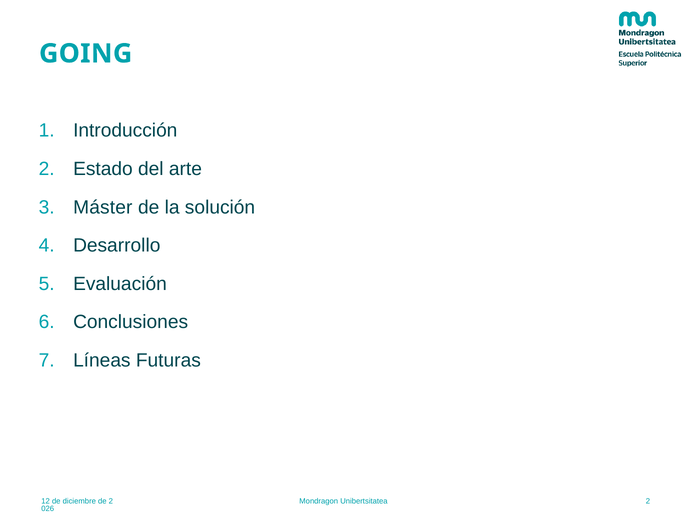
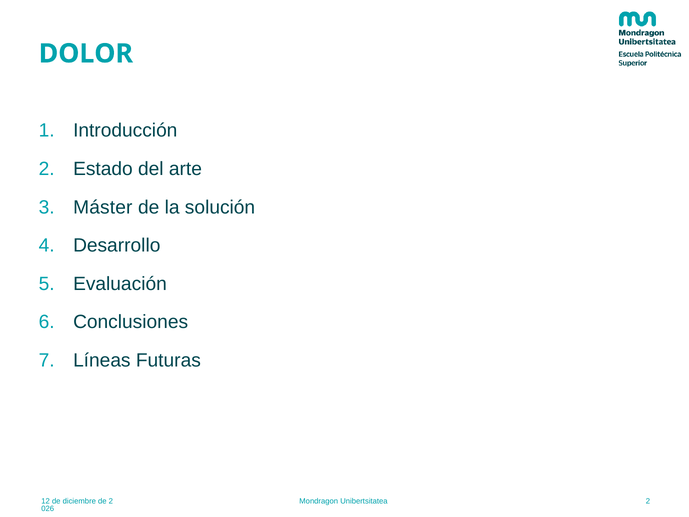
GOING: GOING -> DOLOR (86, 54)
